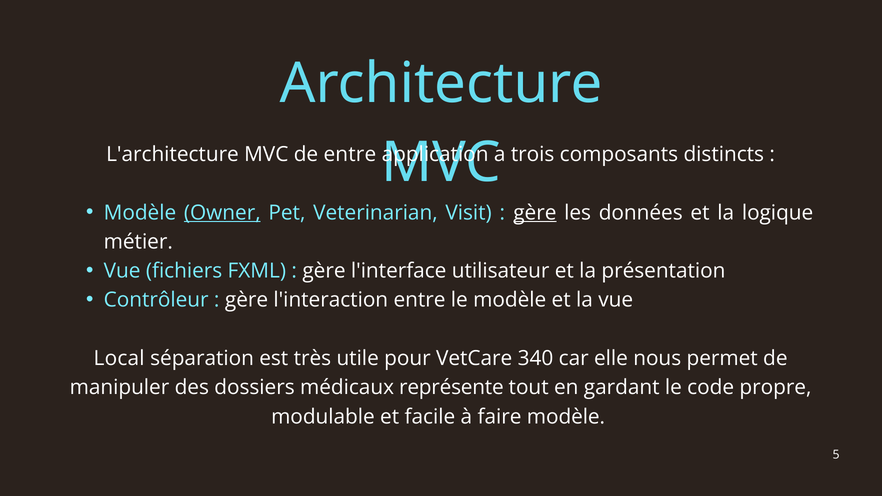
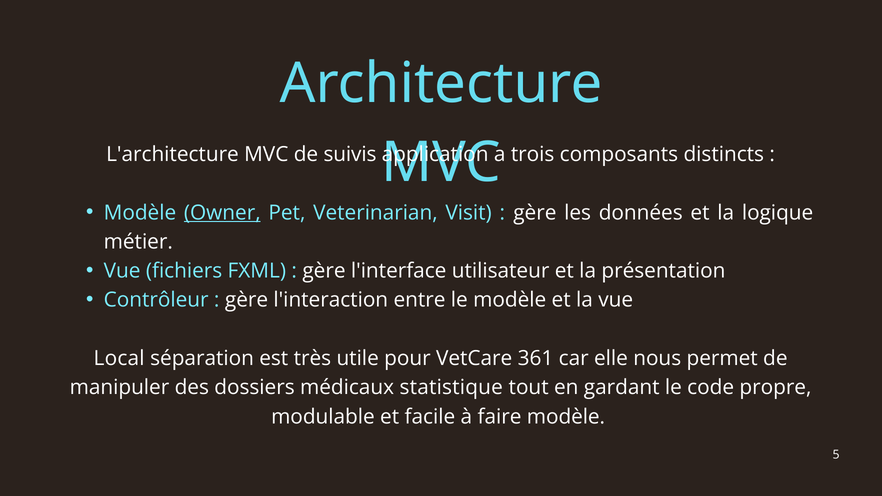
de entre: entre -> suivis (350, 154)
gère underline: present -> none (535, 213)
340: 340 -> 361 (536, 358)
représente: représente -> statistique (451, 388)
